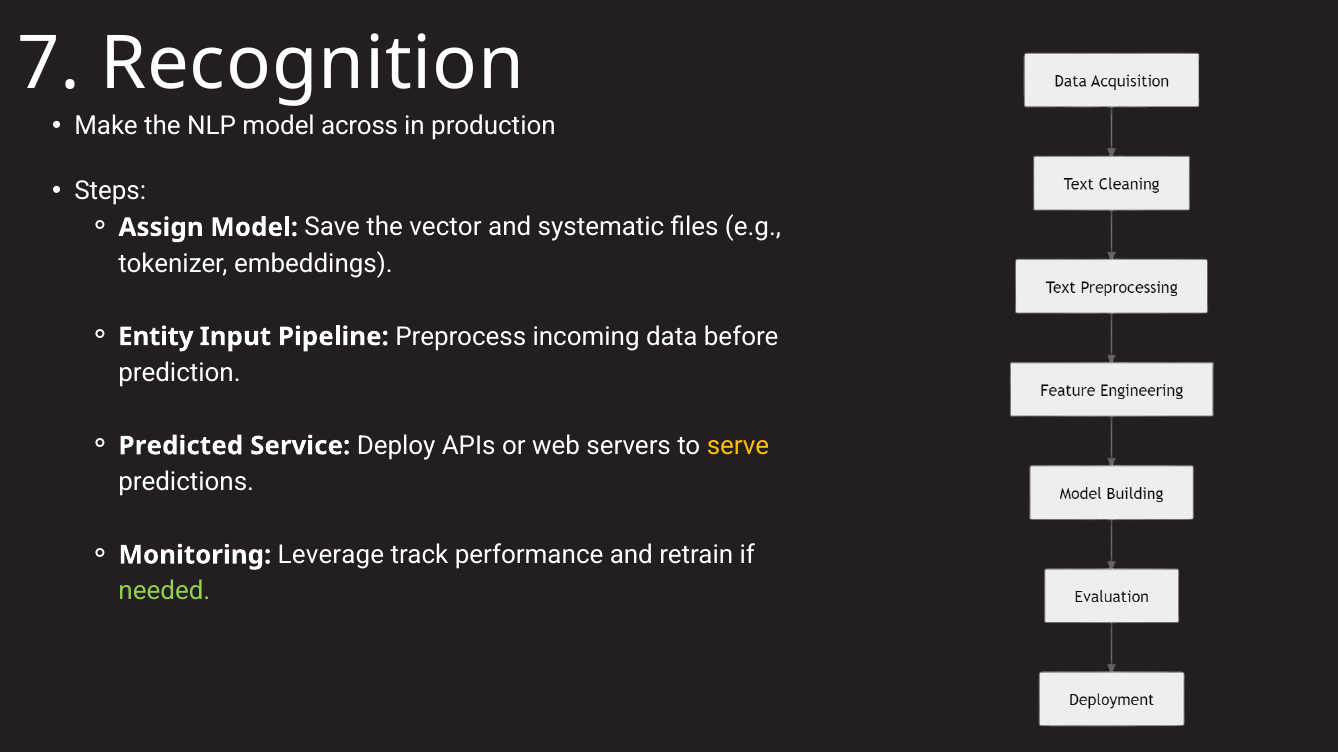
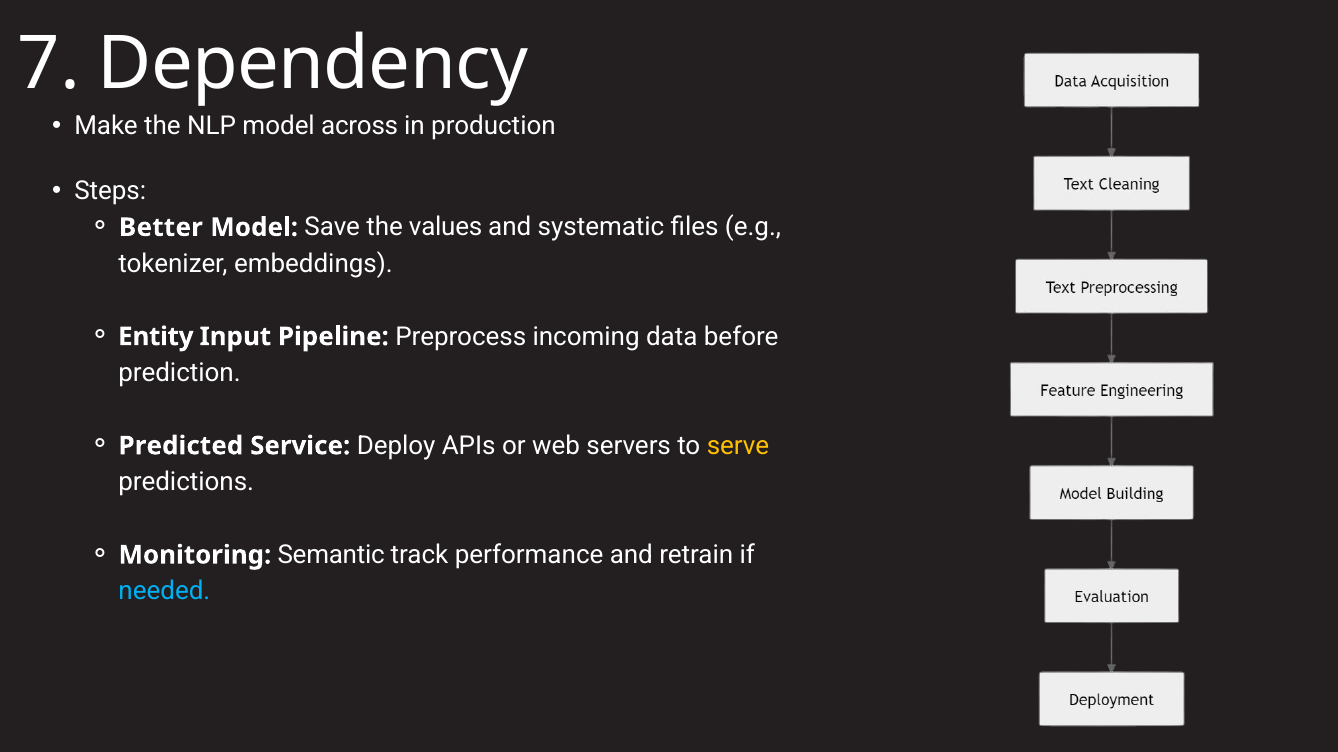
Recognition: Recognition -> Dependency (313, 64)
Assign: Assign -> Better (161, 228)
vector: vector -> values (446, 228)
Leverage: Leverage -> Semantic (331, 555)
needed colour: light green -> light blue (164, 592)
